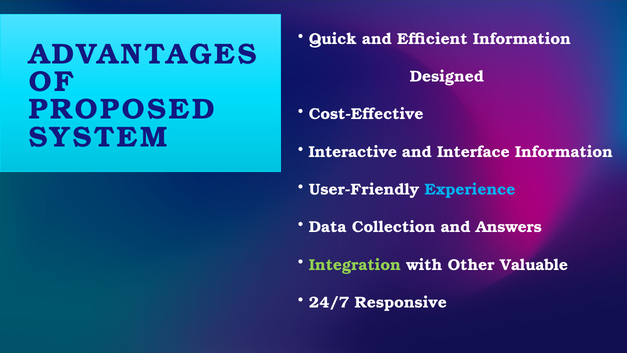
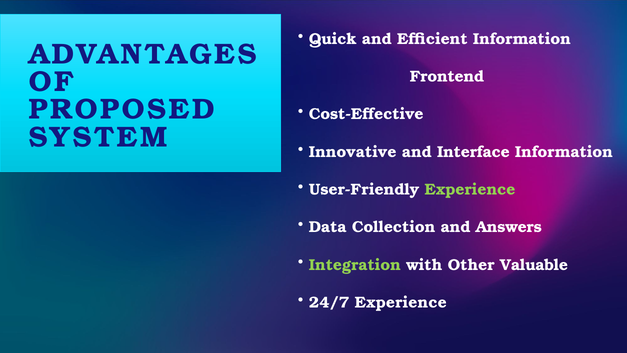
Designed: Designed -> Frontend (447, 77)
Interactive: Interactive -> Innovative (353, 152)
Experience colour: light blue -> light green (470, 189)
24/7 Responsive: Responsive -> Experience (401, 302)
